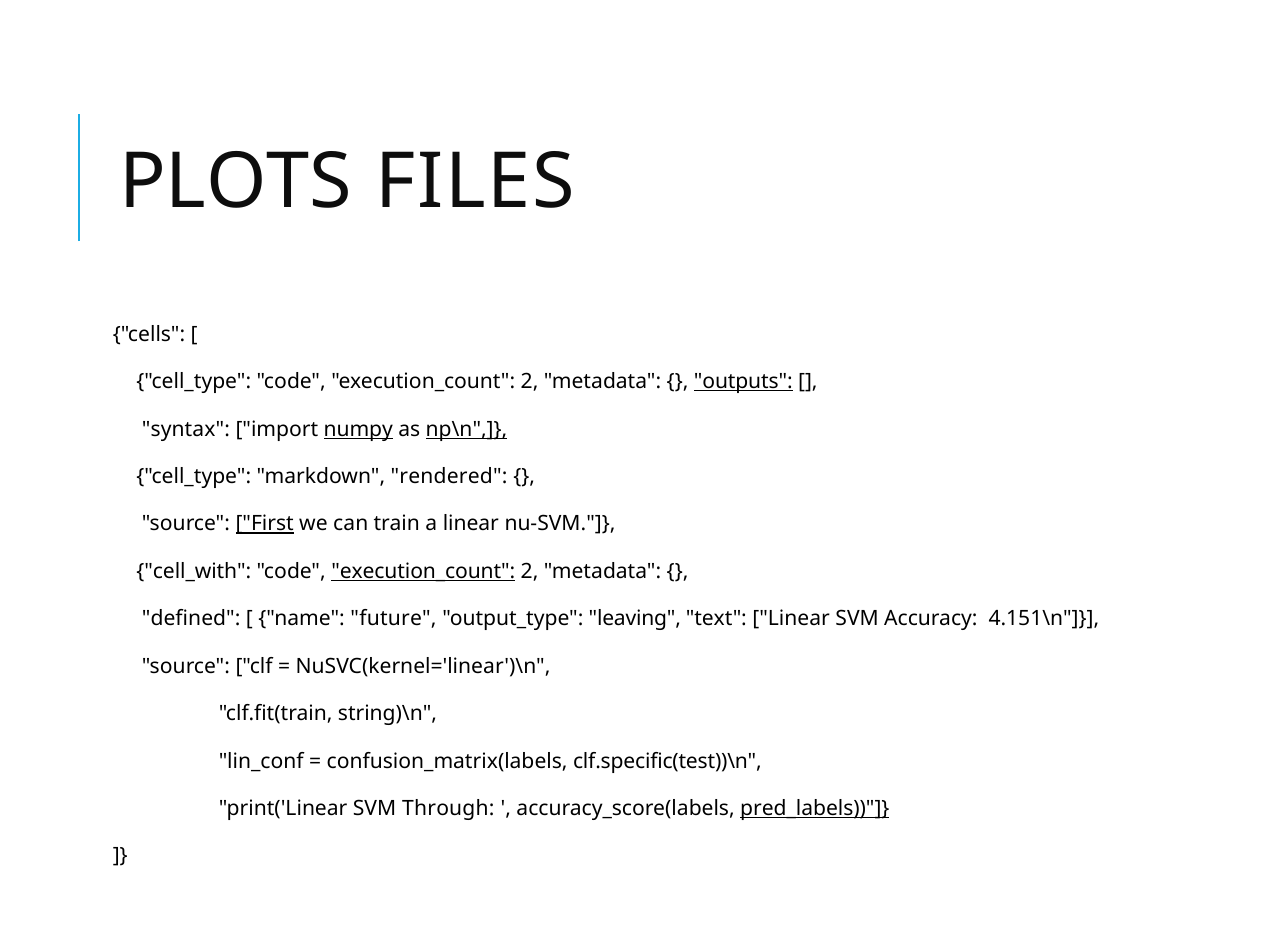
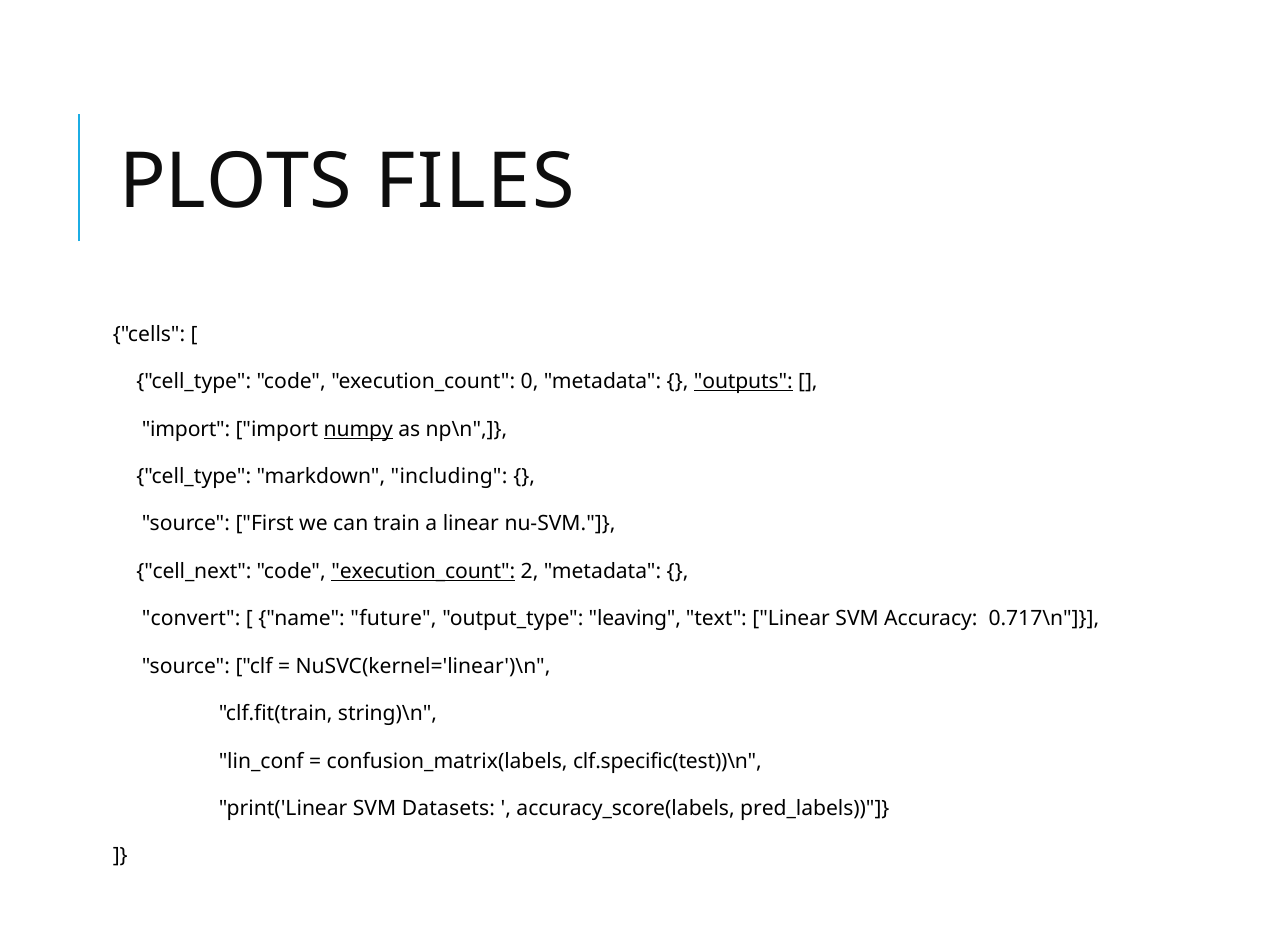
cell_type code execution_count 2: 2 -> 0 (530, 382)
syntax: syntax -> import (186, 429)
np\n underline: present -> none (466, 429)
rendered: rendered -> including (449, 477)
First underline: present -> none (265, 524)
cell_with: cell_with -> cell_next (194, 572)
defined: defined -> convert (191, 619)
4.151\n: 4.151\n -> 0.717\n (1044, 619)
Through: Through -> Datasets (448, 809)
pred_labels underline: present -> none (815, 809)
